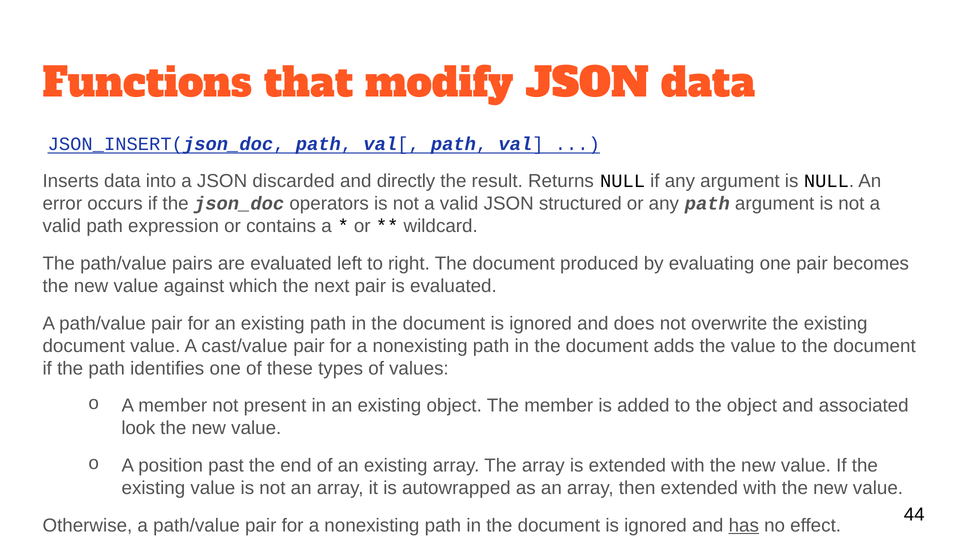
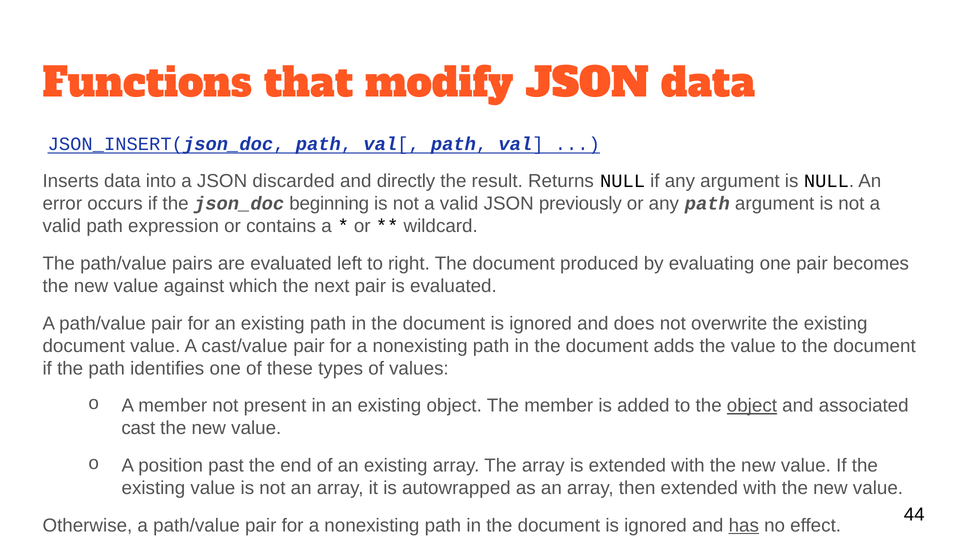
operators: operators -> beginning (329, 204)
structured: structured -> previously (580, 204)
object underline: none -> present (752, 406)
look: look -> cast (138, 428)
